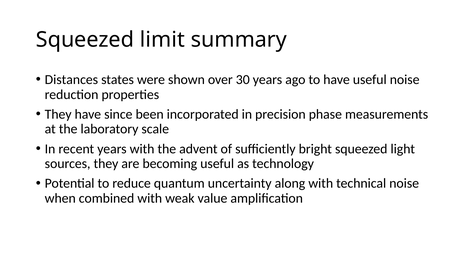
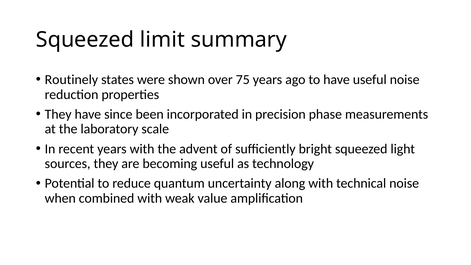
Distances: Distances -> Routinely (71, 80)
30: 30 -> 75 (243, 80)
